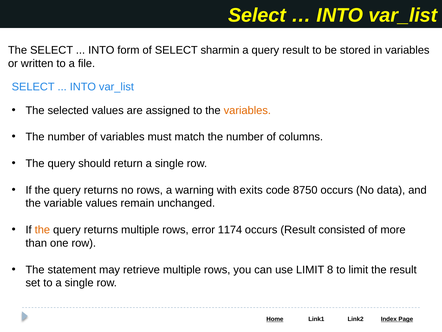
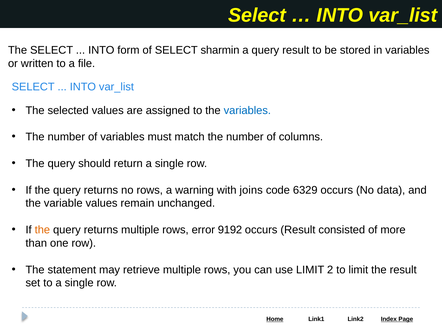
variables colour: orange -> blue (247, 110)
exits: exits -> joins (251, 190)
8750: 8750 -> 6329 (305, 190)
1174: 1174 -> 9192 (230, 230)
8: 8 -> 2 (330, 269)
